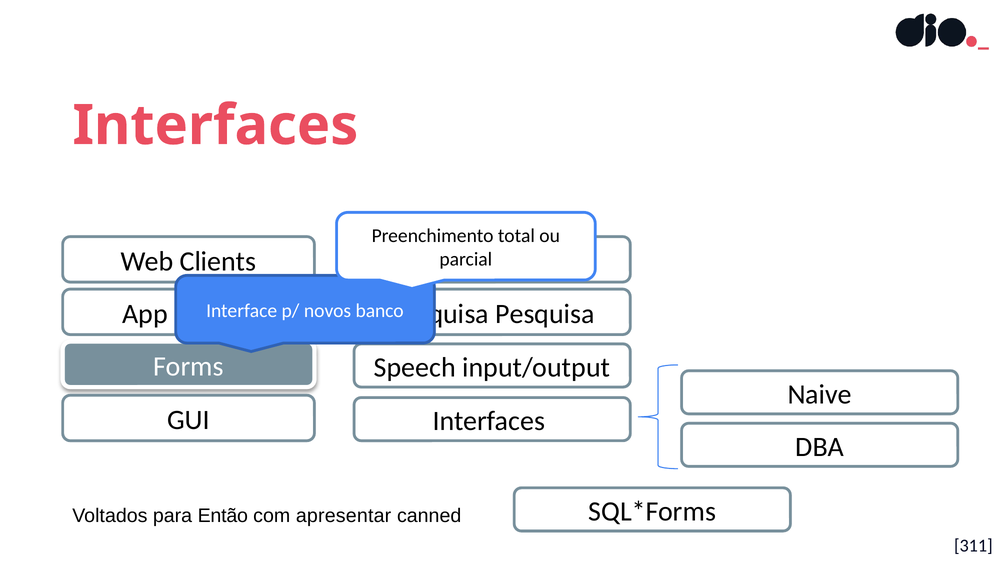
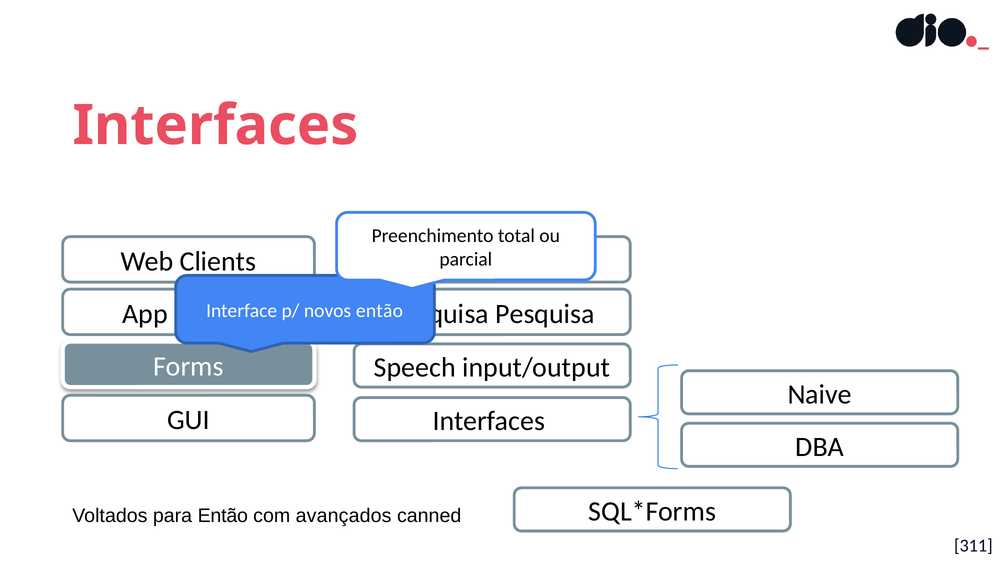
novos banco: banco -> então (379, 310)
apresentar: apresentar -> avançados (344, 515)
